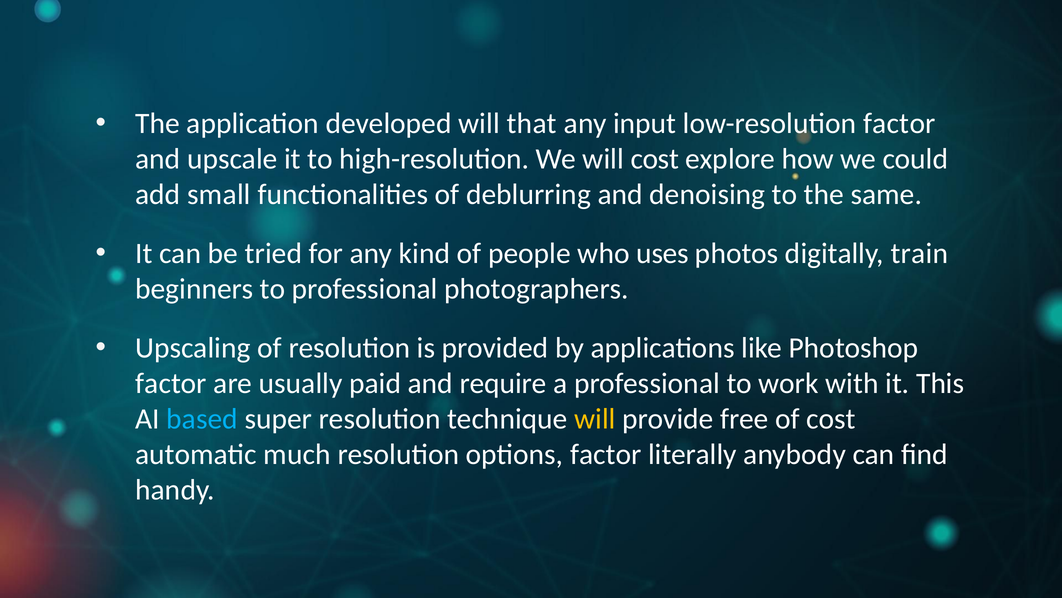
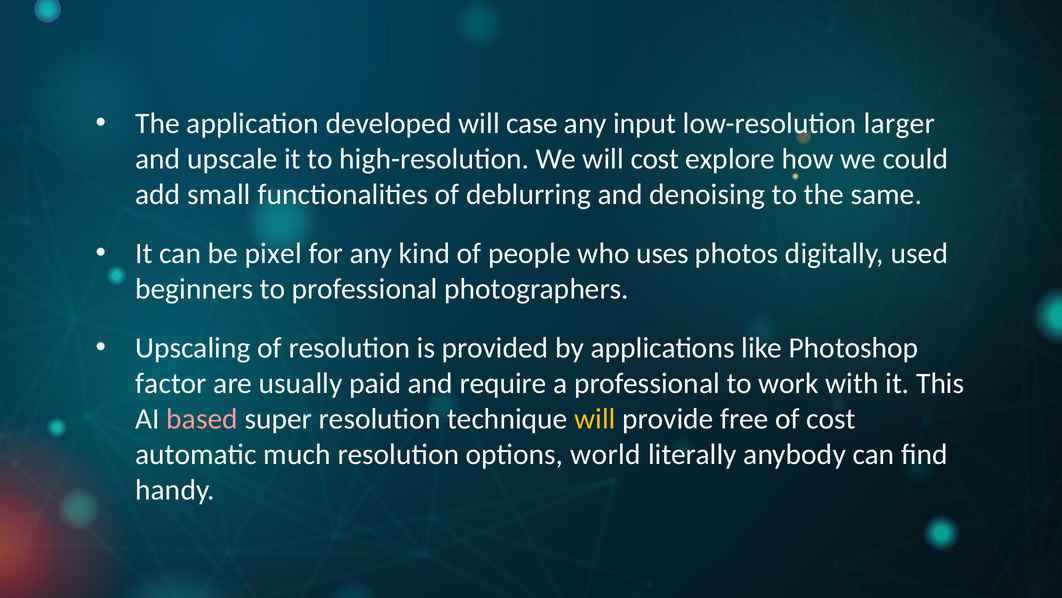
that: that -> case (532, 123)
low-resolution factor: factor -> larger (899, 123)
tried: tried -> pixel (273, 253)
train: train -> used (919, 253)
based colour: light blue -> pink (202, 418)
options factor: factor -> world (606, 454)
